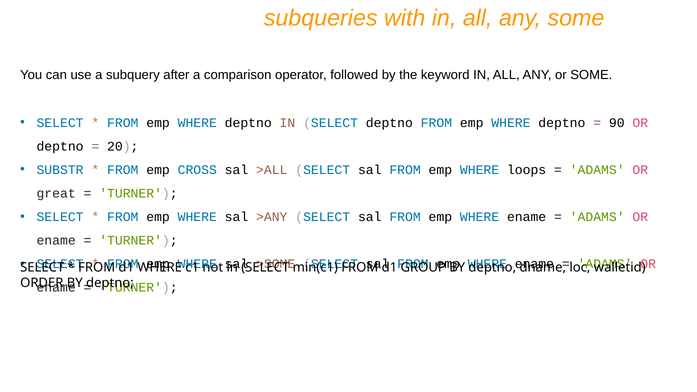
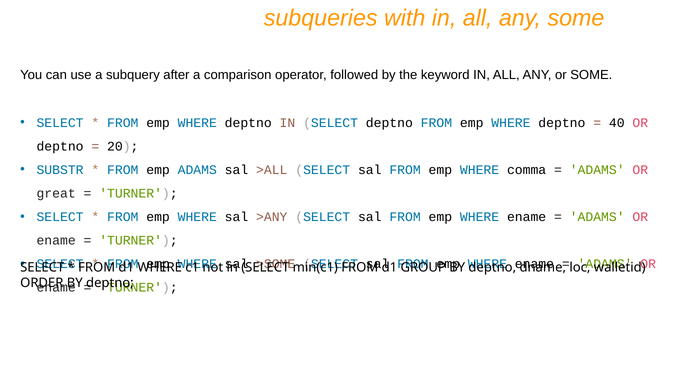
90: 90 -> 40 (617, 123)
emp CROSS: CROSS -> ADAMS (197, 170)
loops: loops -> comma (527, 170)
